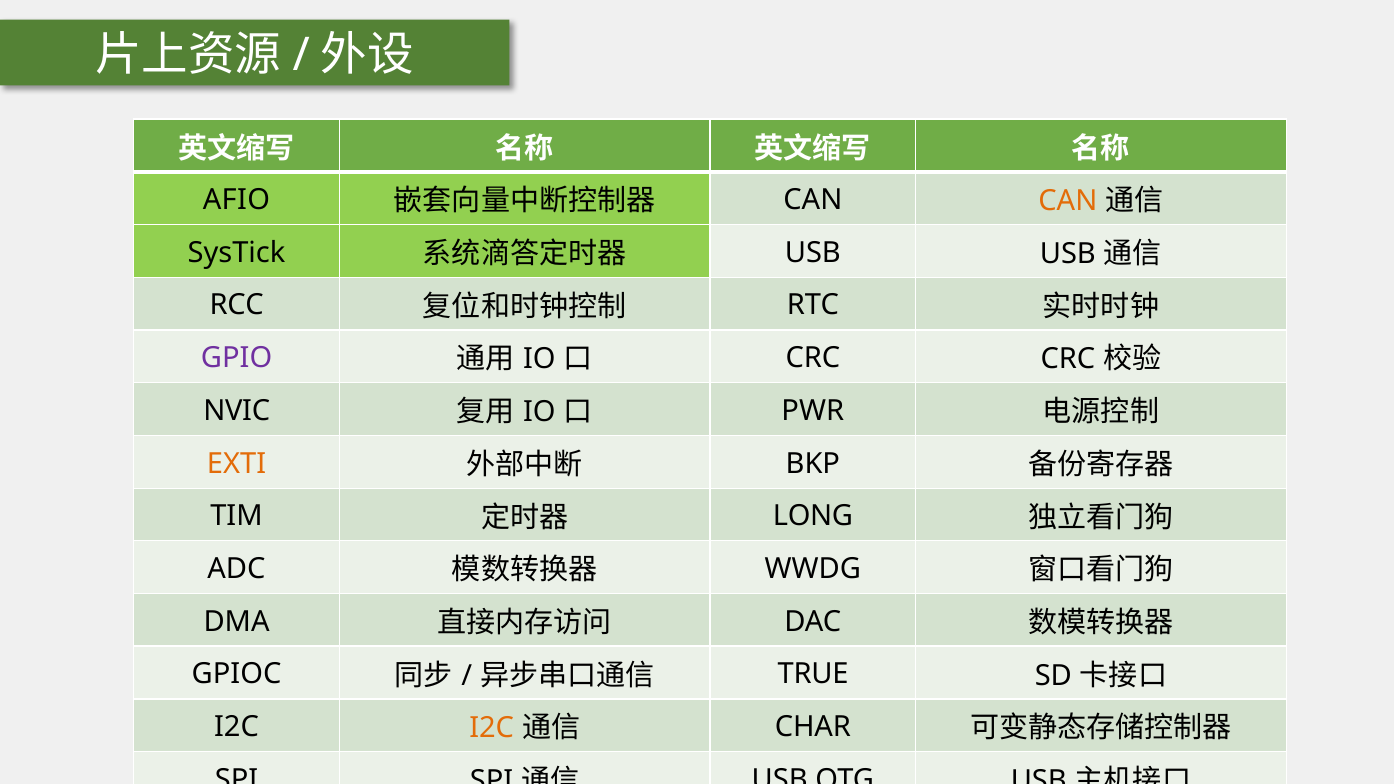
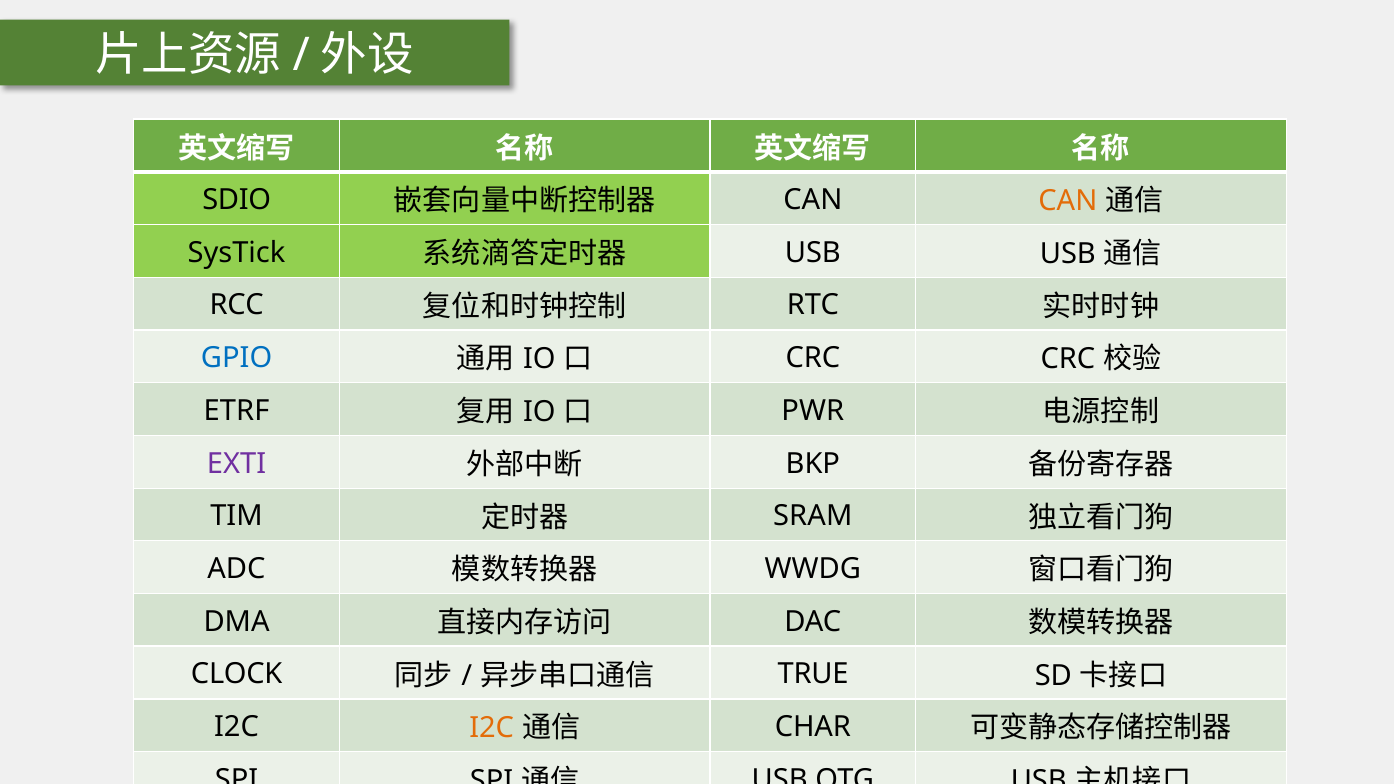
AFIO: AFIO -> SDIO (237, 200)
GPIO colour: purple -> blue (237, 358)
NVIC: NVIC -> ETRF (236, 411)
EXTI colour: orange -> purple (237, 464)
LONG: LONG -> SRAM (813, 516)
GPIOC: GPIOC -> CLOCK (237, 674)
